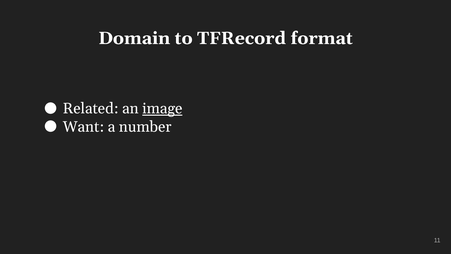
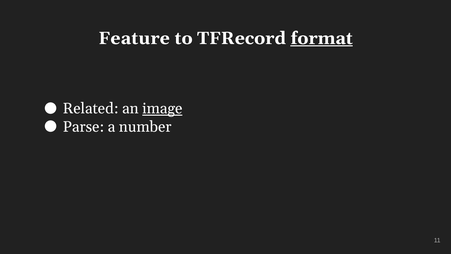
Domain: Domain -> Feature (134, 38)
format underline: none -> present (322, 38)
Want: Want -> Parse (83, 127)
